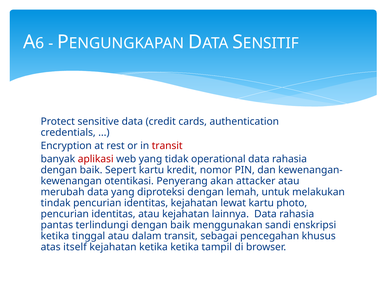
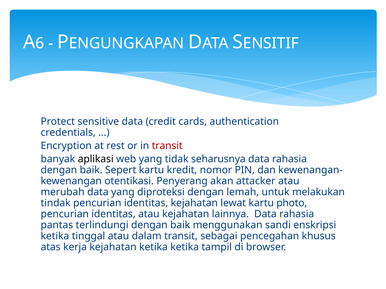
aplikasi colour: red -> black (96, 159)
operational: operational -> seharusnya (218, 159)
itself: itself -> kerja (75, 247)
